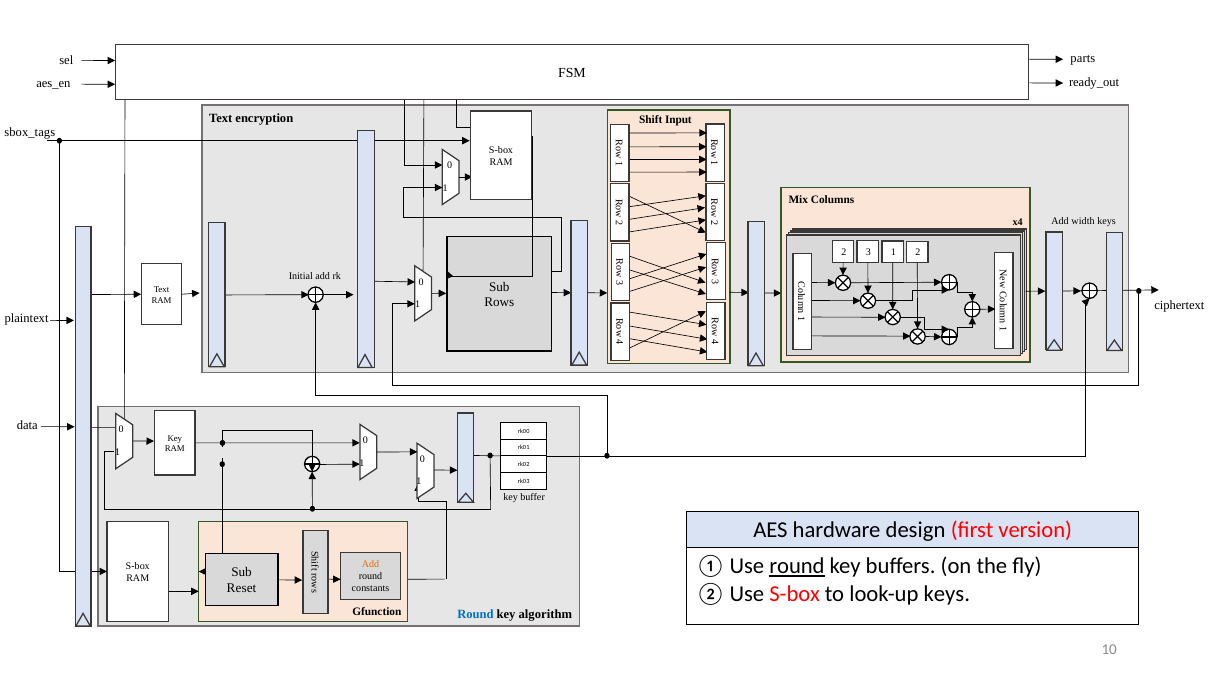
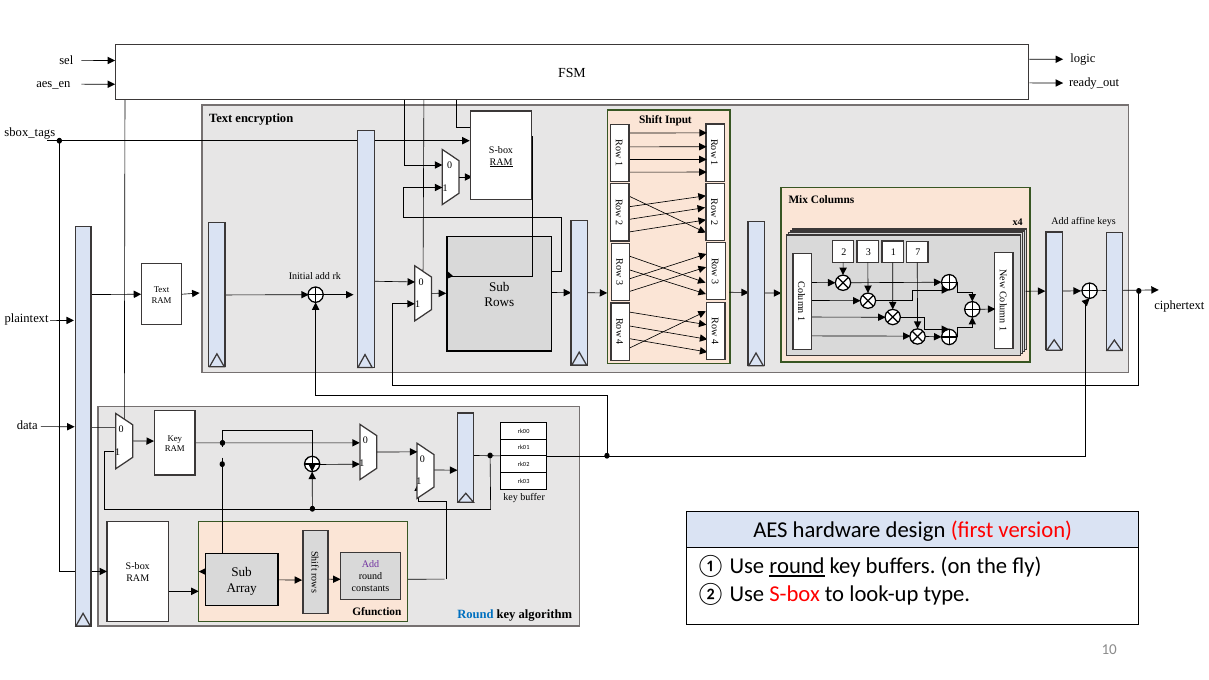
parts: parts -> logic (1083, 58)
RAM underline: none -> present (501, 162)
width: width -> affine (1083, 221)
3 2: 2 -> 7 (918, 253)
Add colour: orange -> purple (371, 564)
Reset: Reset -> Array (242, 588)
look-up keys: keys -> type (947, 594)
